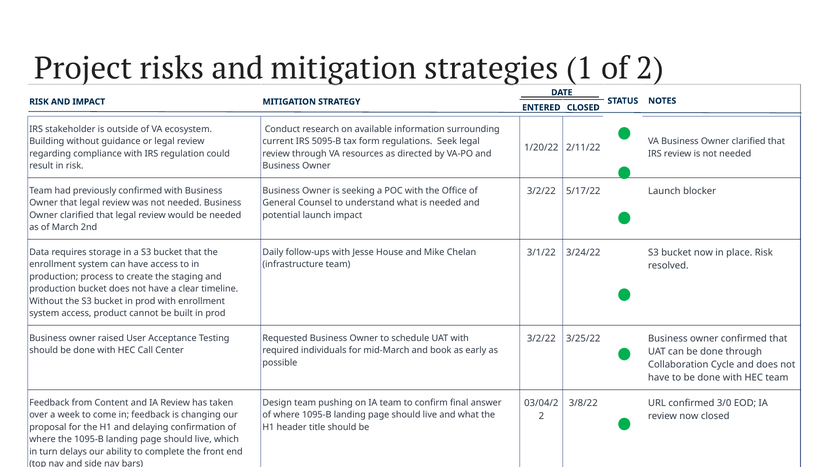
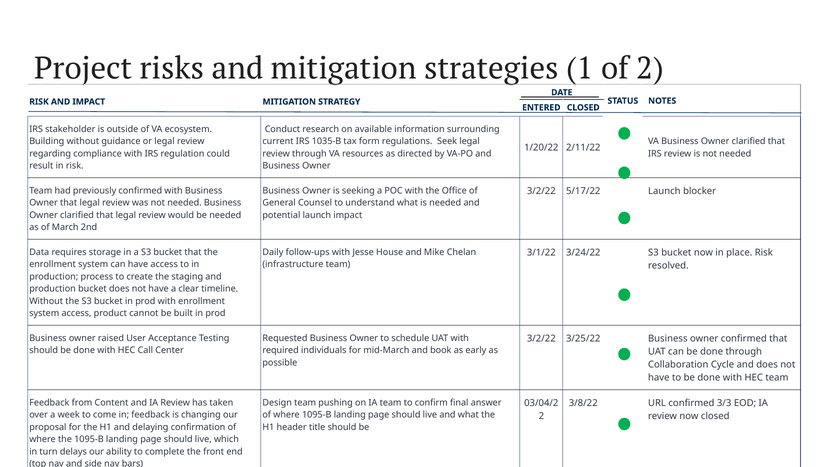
5095-B: 5095-B -> 1035-B (327, 141)
3/0: 3/0 -> 3/3 (724, 403)
